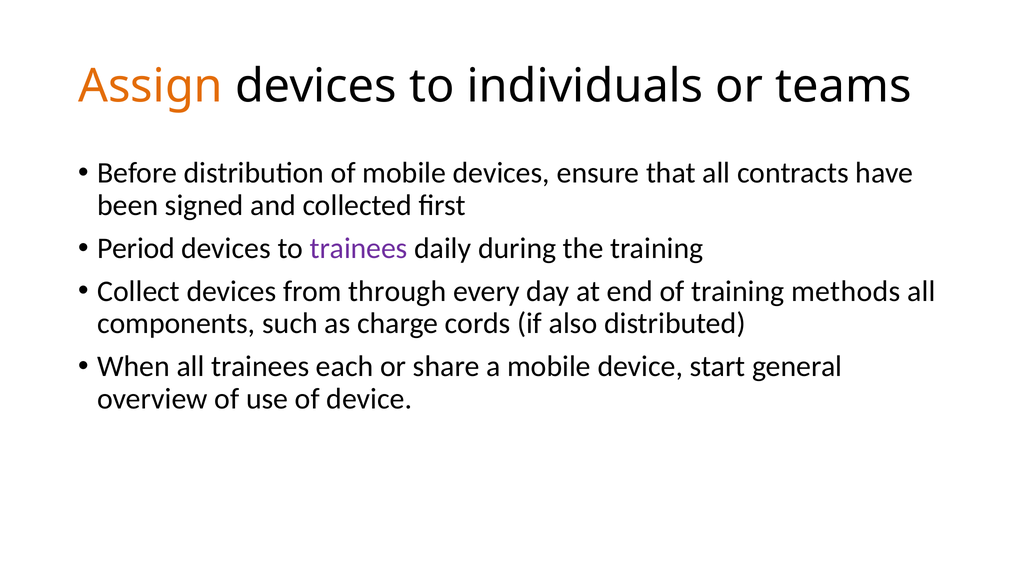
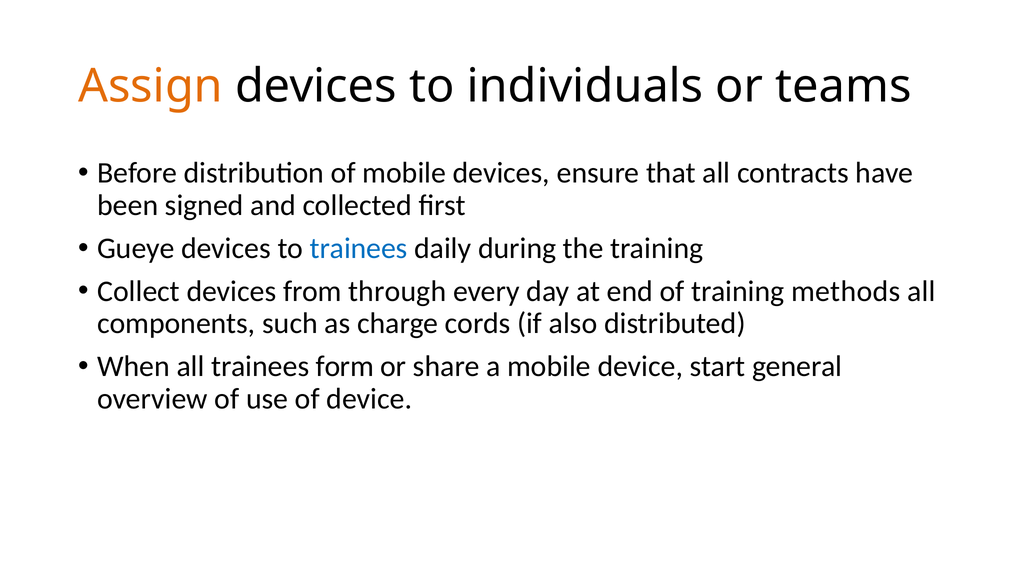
Period: Period -> Gueye (136, 248)
trainees colour: purple -> blue (359, 248)
each: each -> form (345, 366)
